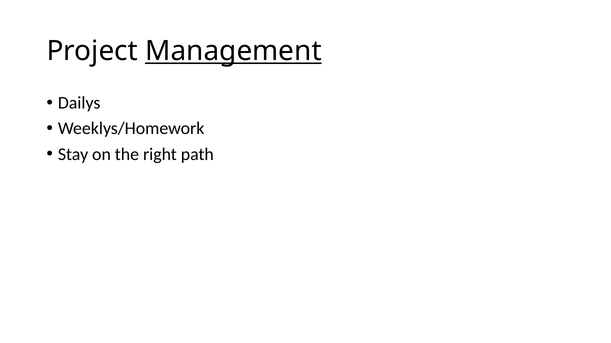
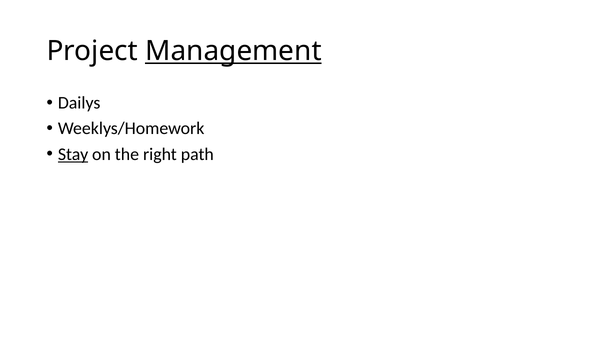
Stay underline: none -> present (73, 154)
